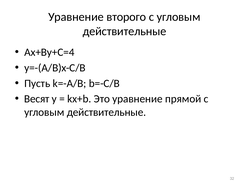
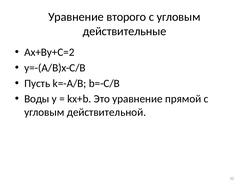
Ax+By+C=4: Ax+By+C=4 -> Ax+By+C=2 (49, 52)
Весят: Весят -> Воды (37, 99)
действительные: действительные -> действительной (106, 112)
